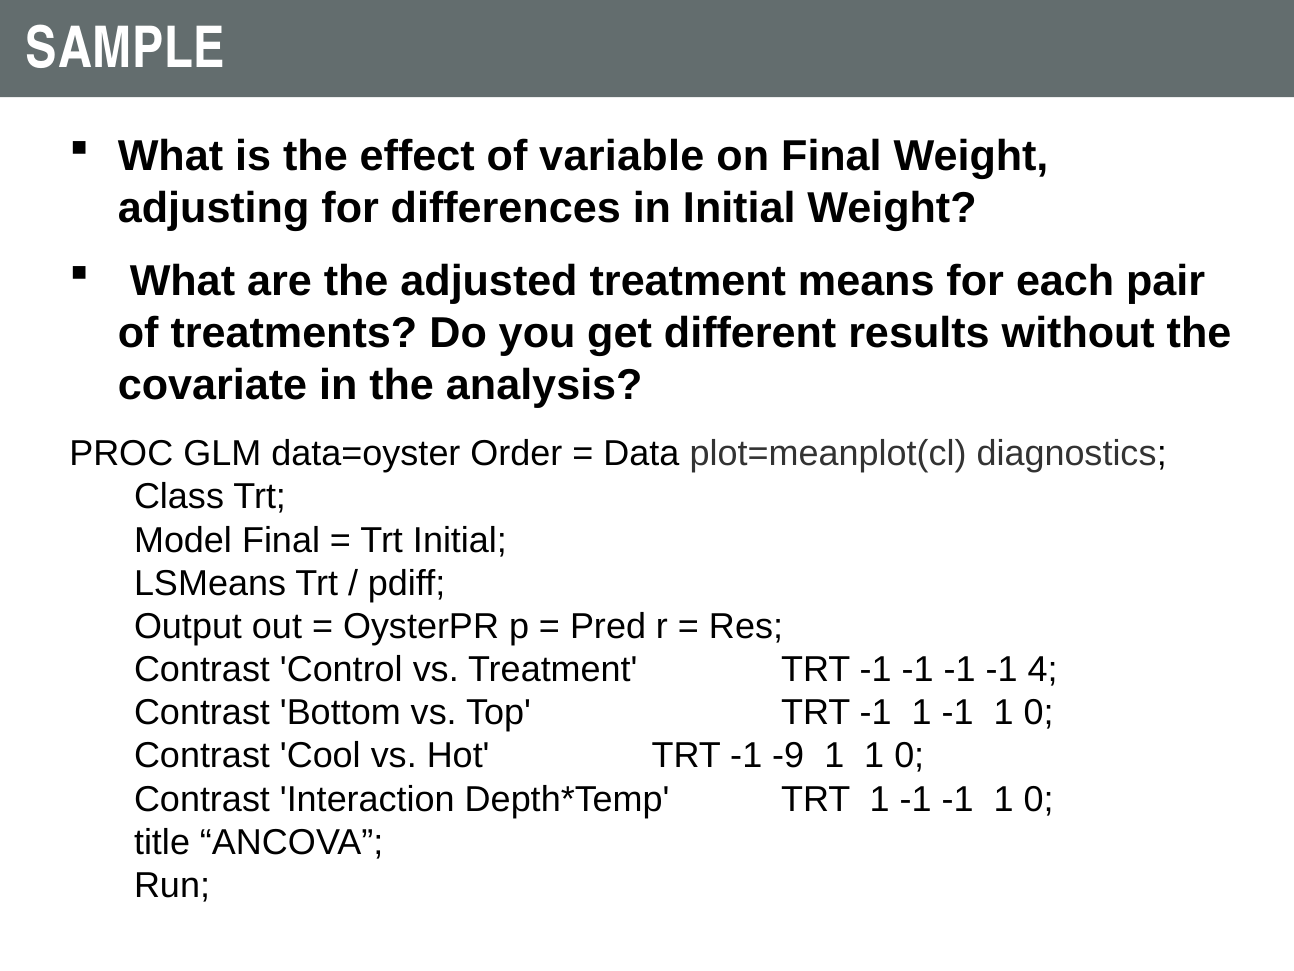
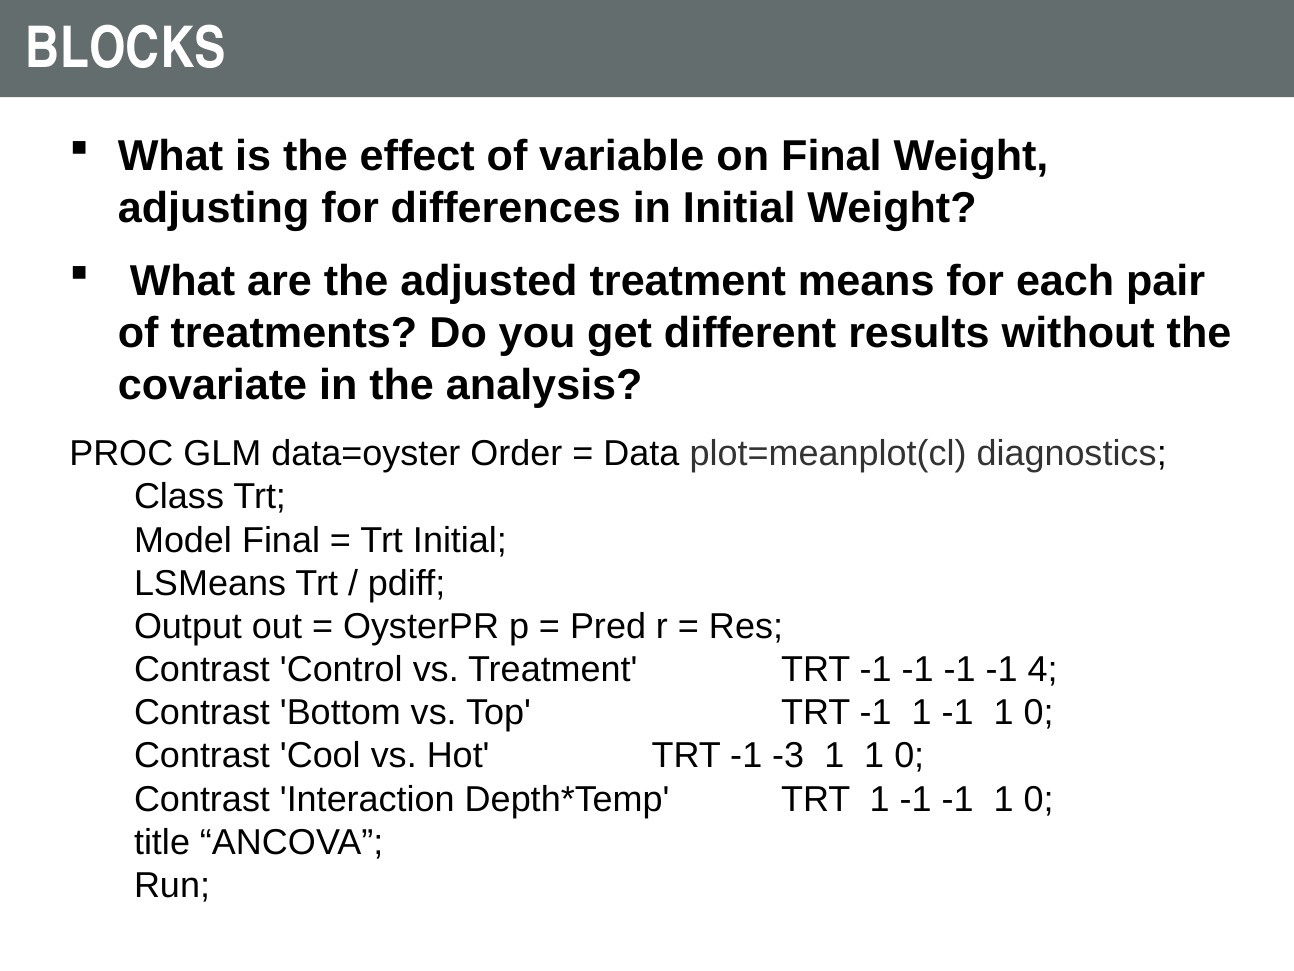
SAMPLE: SAMPLE -> BLOCKS (126, 48)
-9: -9 -> -3 (788, 756)
